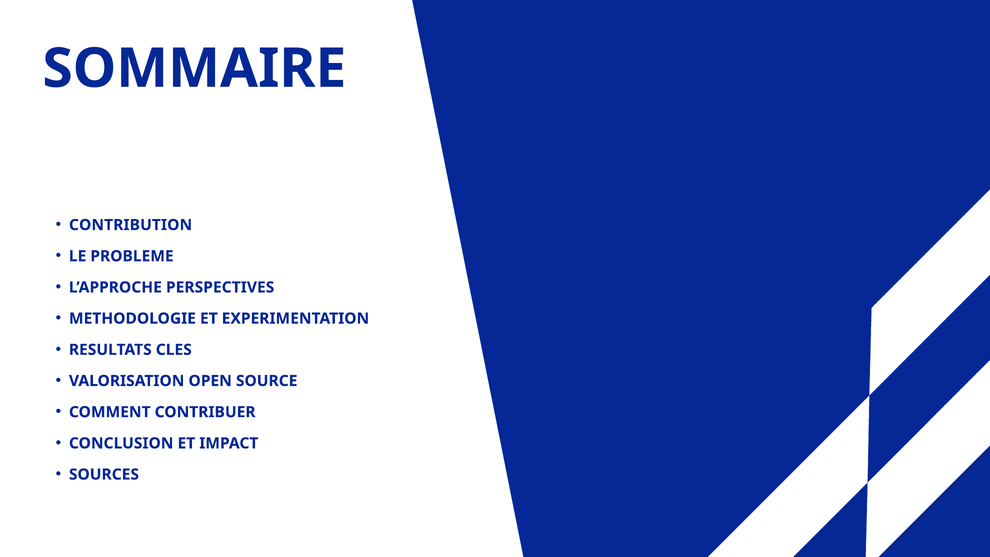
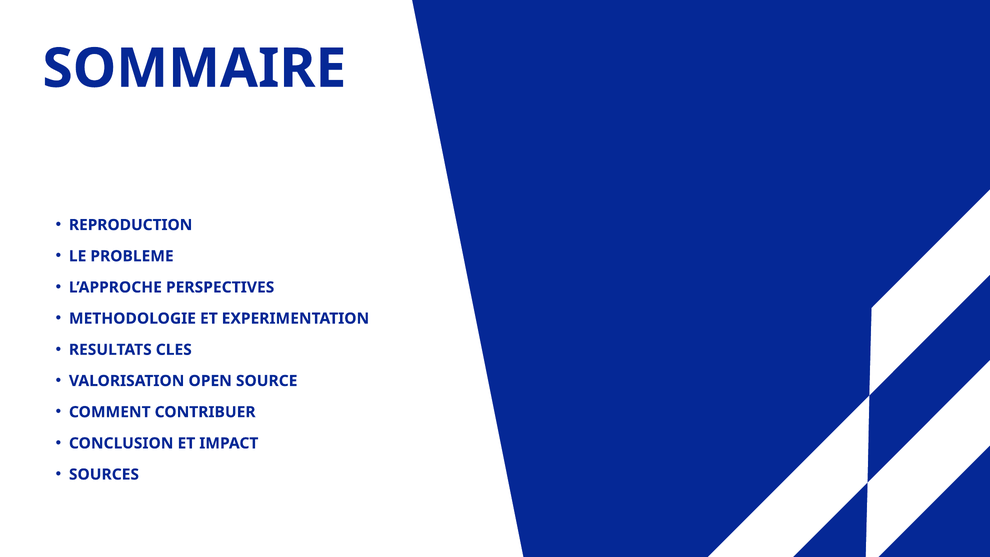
CONTRIBUTION: CONTRIBUTION -> REPRODUCTION (131, 225)
